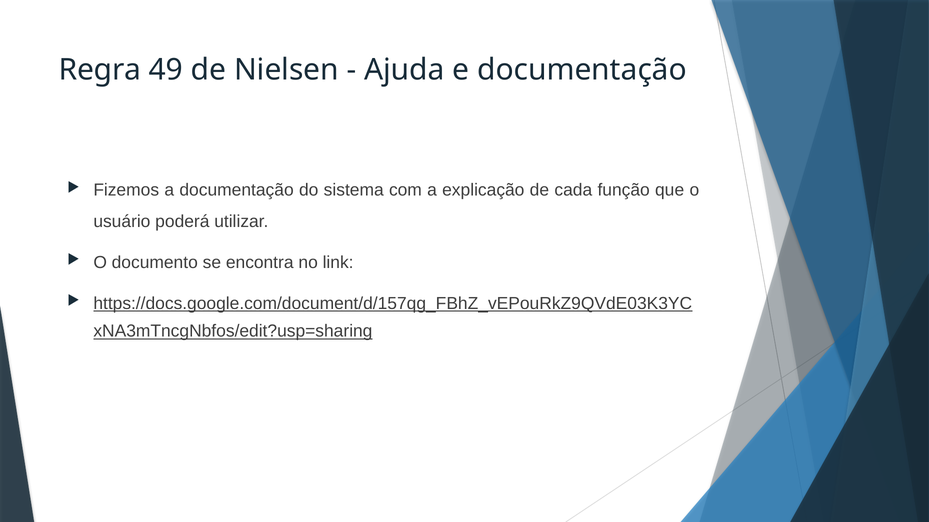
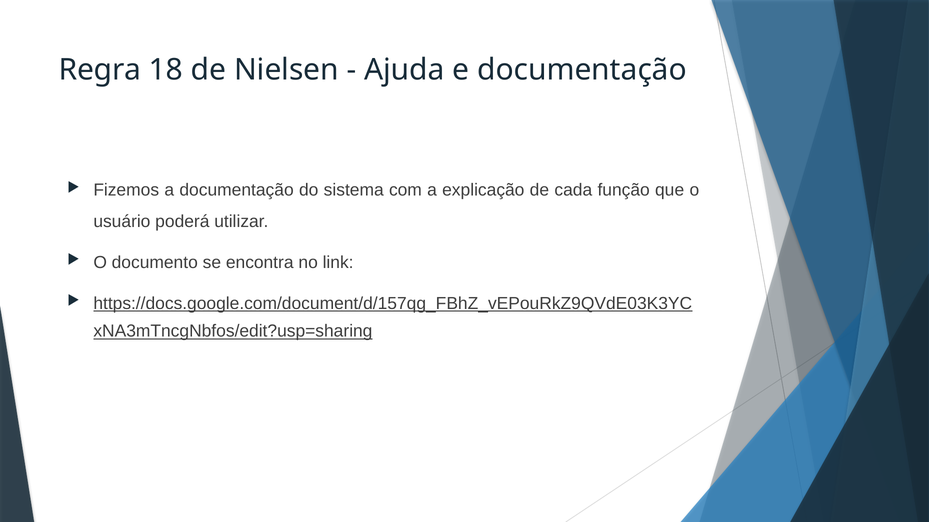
49: 49 -> 18 (166, 70)
